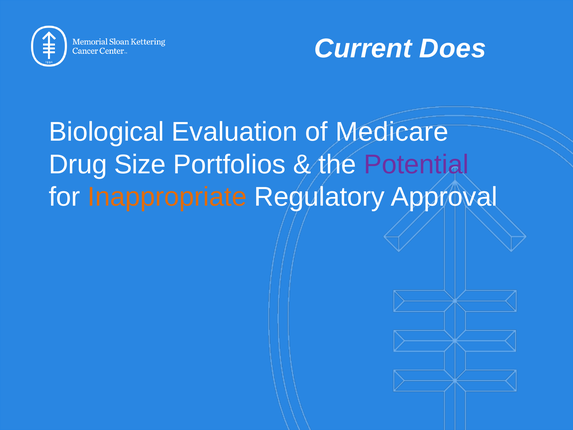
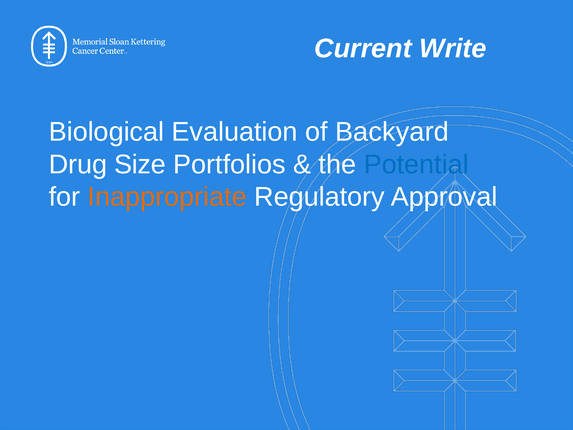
Does: Does -> Write (453, 48)
Medicare: Medicare -> Backyard (392, 132)
Potential colour: purple -> blue (416, 164)
